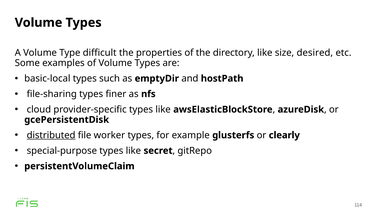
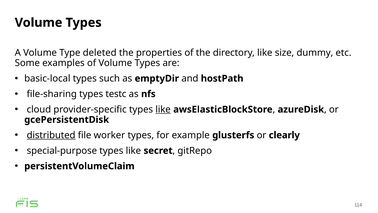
difficult: difficult -> deleted (100, 53)
desired: desired -> dummy (315, 53)
finer: finer -> testc (116, 94)
like underline: none -> present (163, 109)
